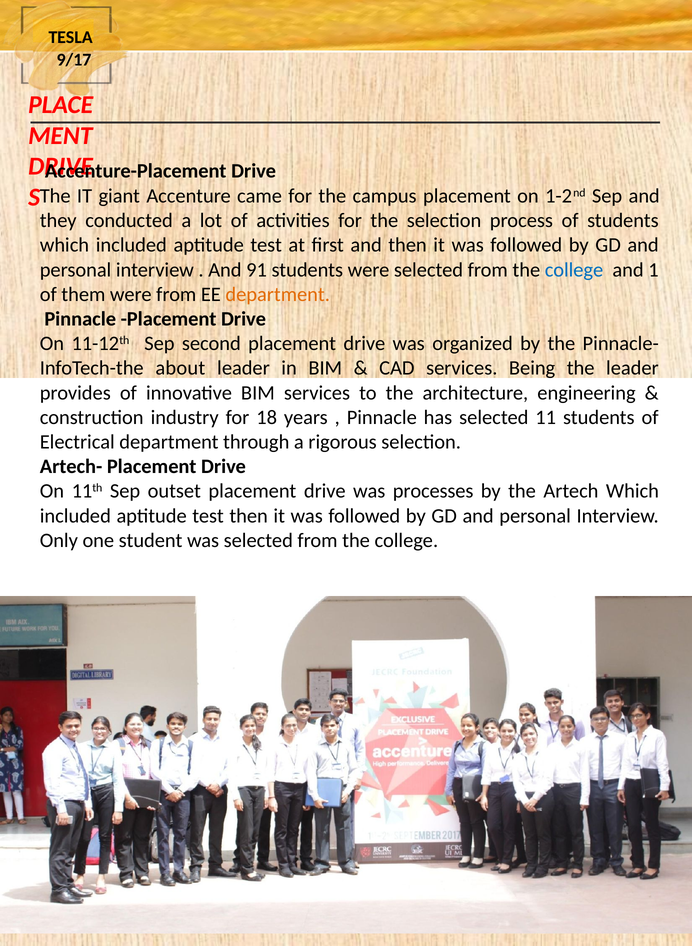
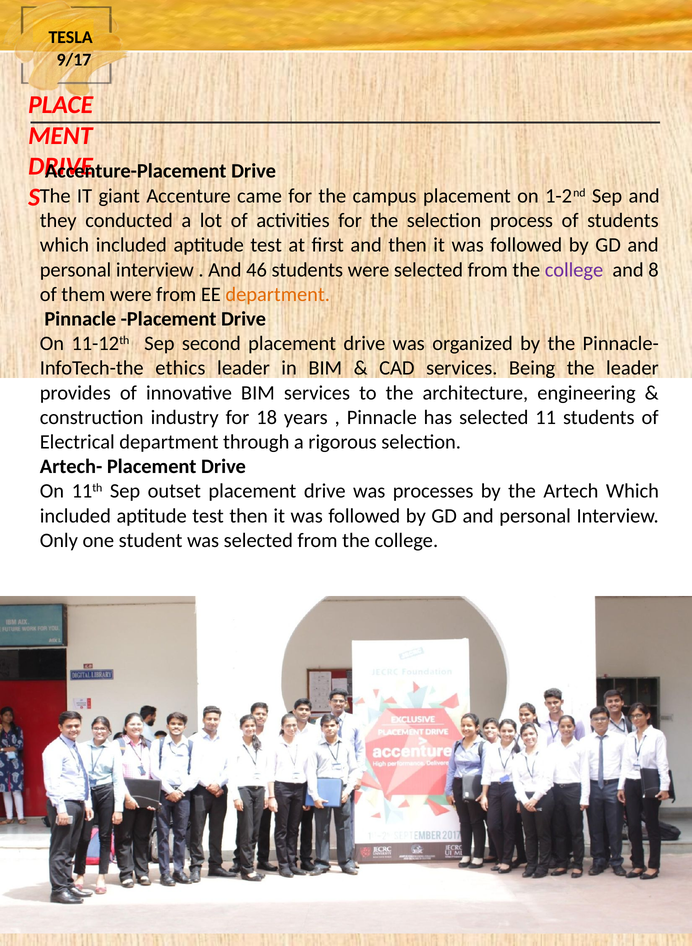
91: 91 -> 46 (257, 270)
college colour: blue -> purple (574, 270)
1: 1 -> 8 (653, 270)
about: about -> ethics (180, 368)
